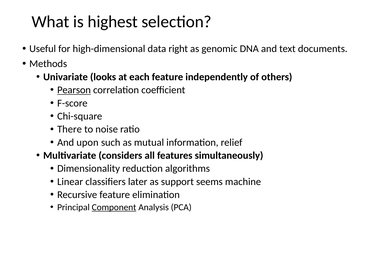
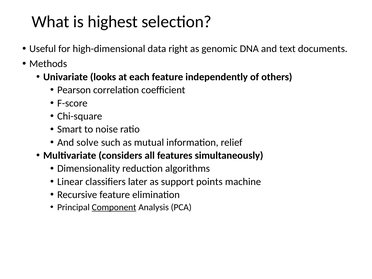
Pearson underline: present -> none (74, 90)
There: There -> Smart (70, 129)
upon: upon -> solve (87, 142)
seems: seems -> points (209, 182)
